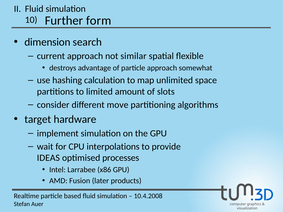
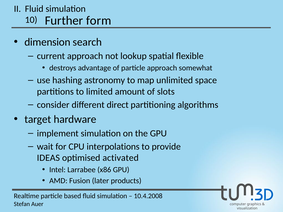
similar: similar -> lookup (134, 56)
calculation: calculation -> astronomy (105, 80)
move: move -> direct (118, 105)
processes: processes -> activated (121, 158)
